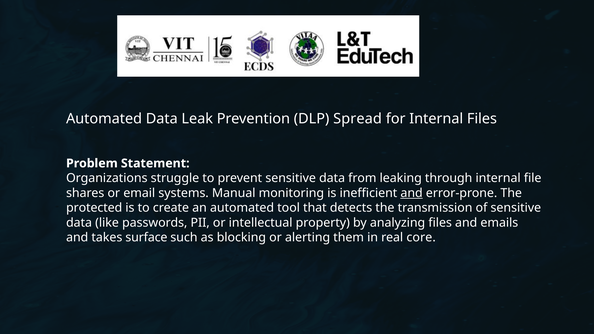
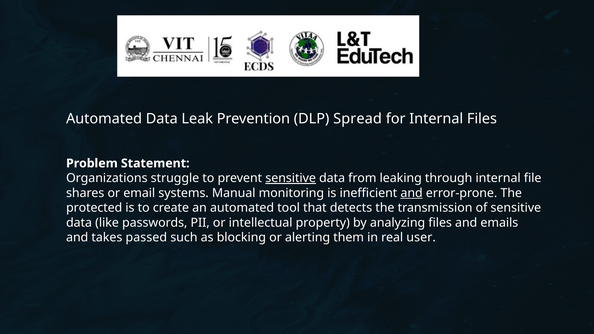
sensitive underline: none -> present (291, 178)
surface: surface -> passed (146, 238)
core: core -> user (421, 238)
